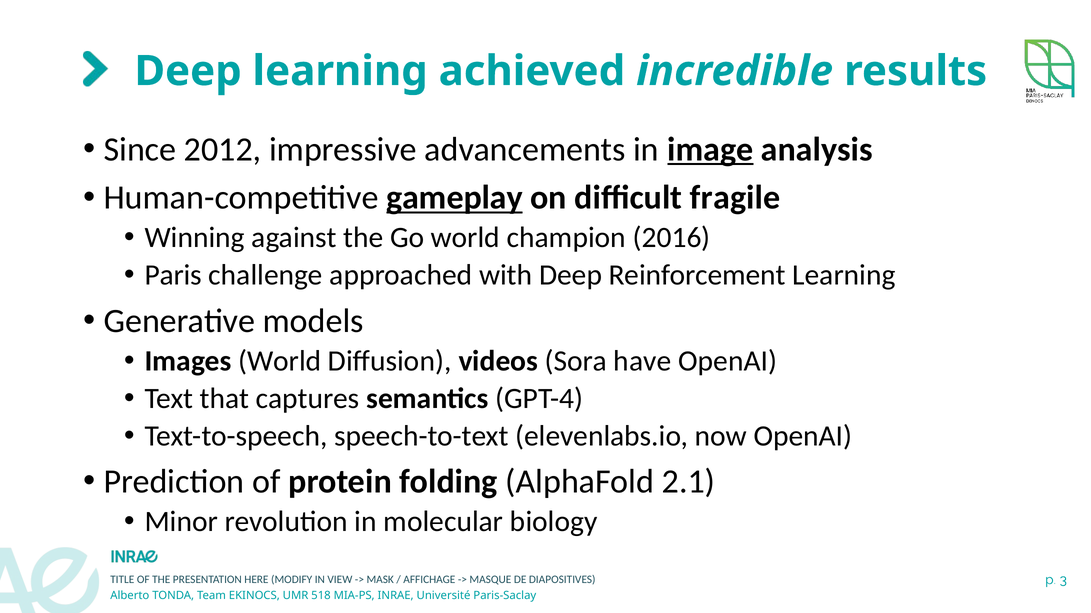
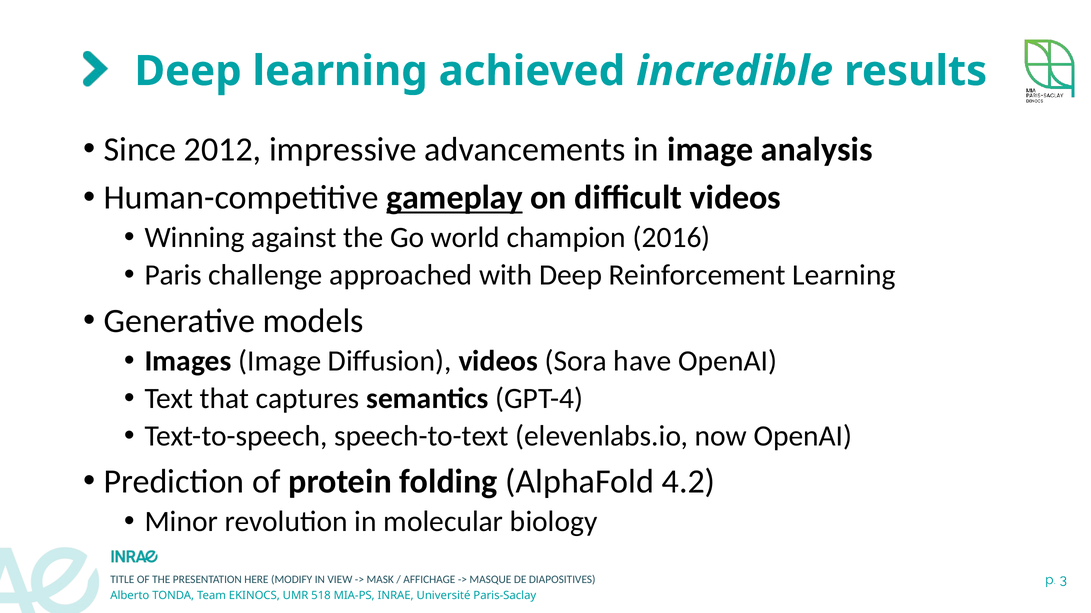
image underline: present -> none (710, 150)
difficult fragile: fragile -> videos (735, 198)
Images World: World -> Image (280, 361)
2.1: 2.1 -> 4.2 (688, 482)
